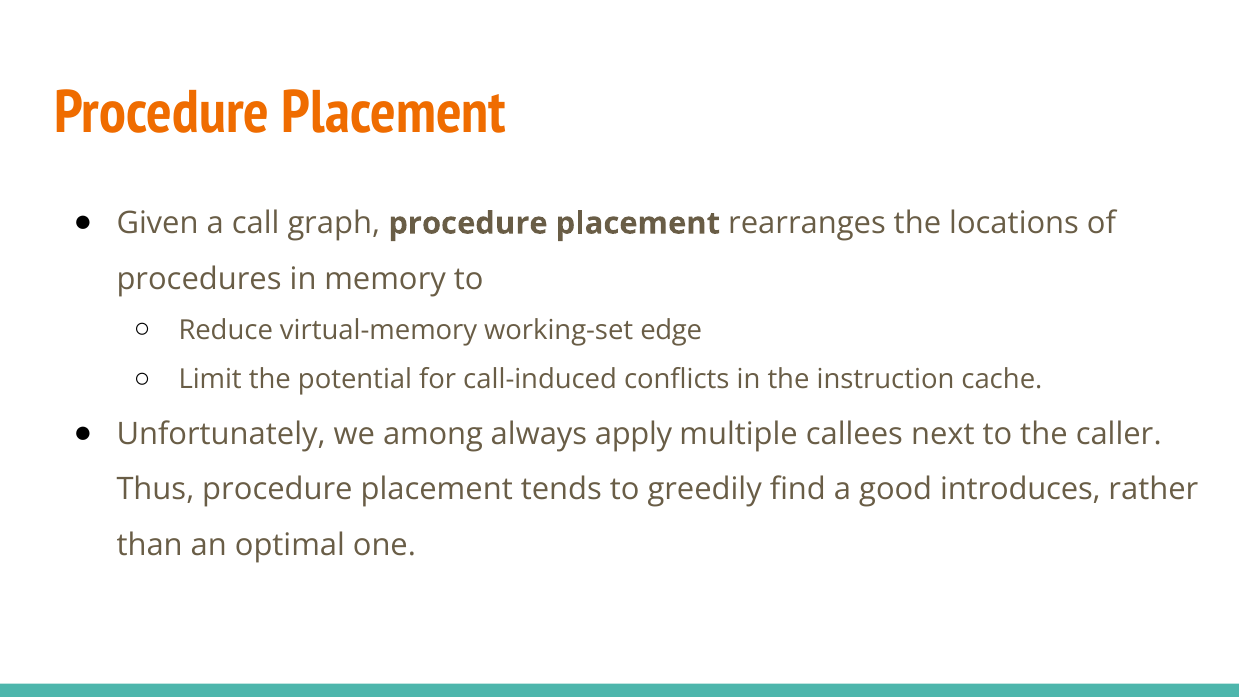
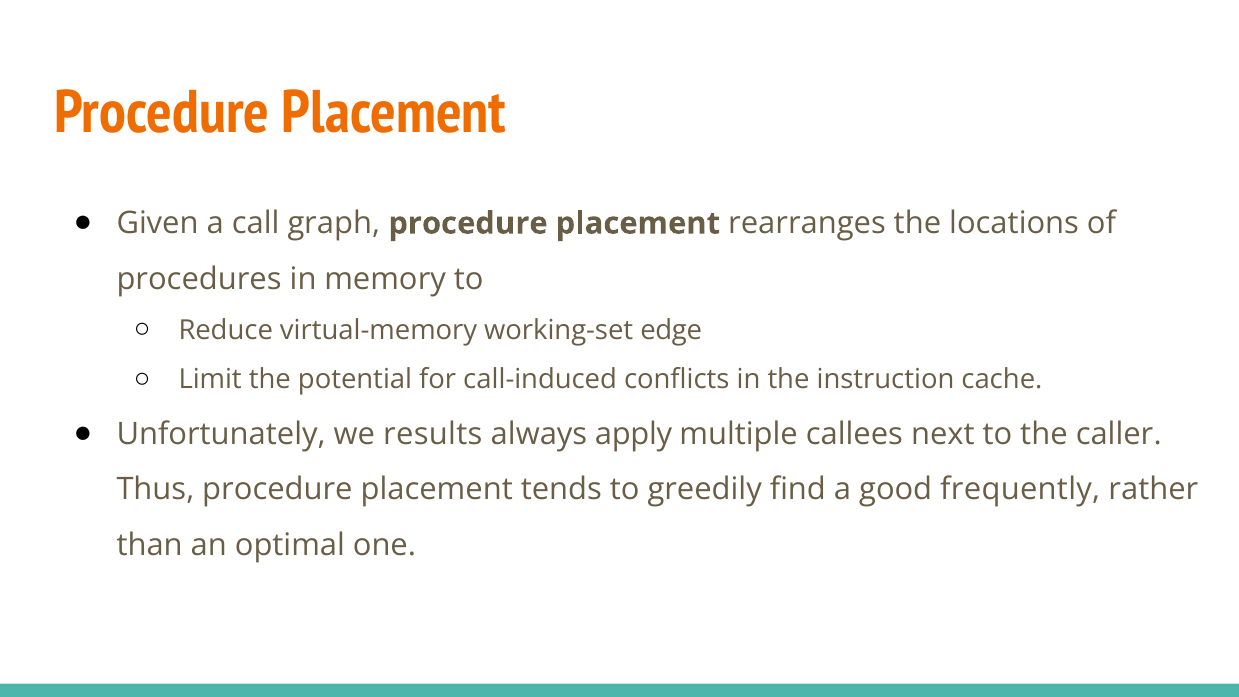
among: among -> results (433, 434)
introduces: introduces -> frequently (1020, 490)
